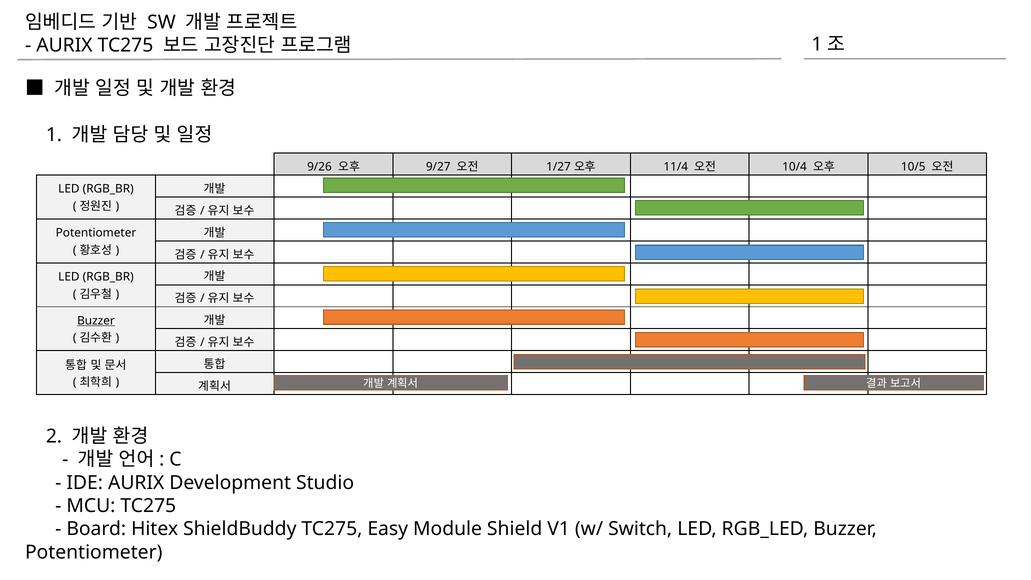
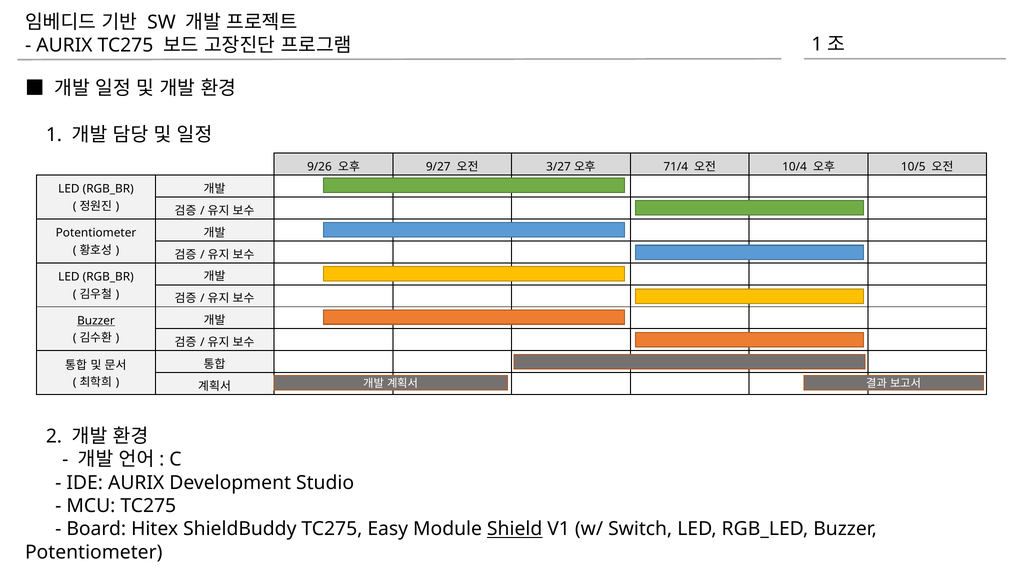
1/27: 1/27 -> 3/27 (559, 167)
11/4: 11/4 -> 71/4 (676, 167)
Shield underline: none -> present (515, 529)
